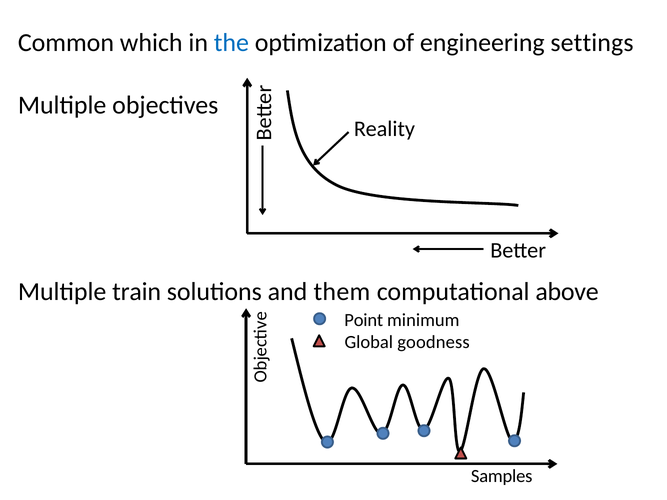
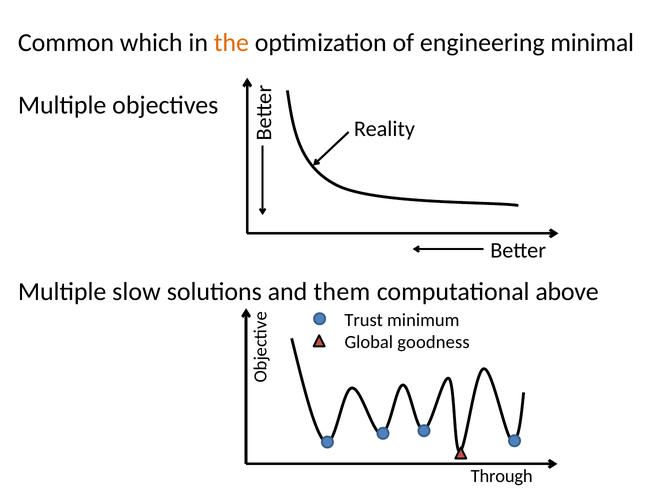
the colour: blue -> orange (231, 43)
settings: settings -> minimal (592, 43)
train: train -> slow (136, 292)
Point: Point -> Trust (364, 320)
Samples: Samples -> Through (502, 476)
